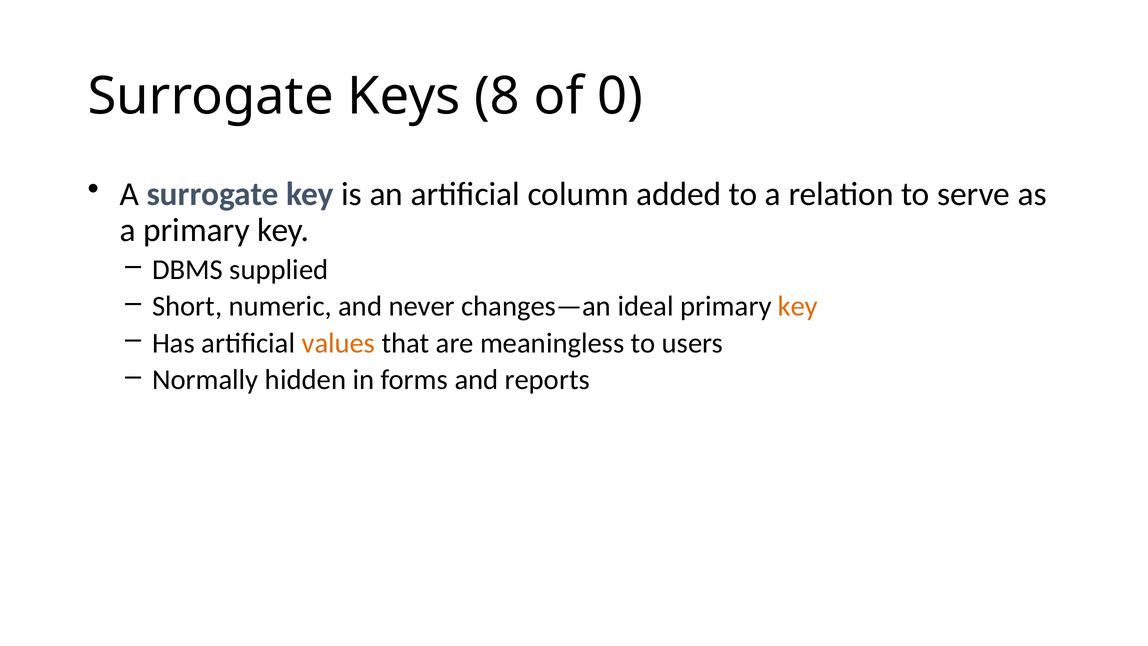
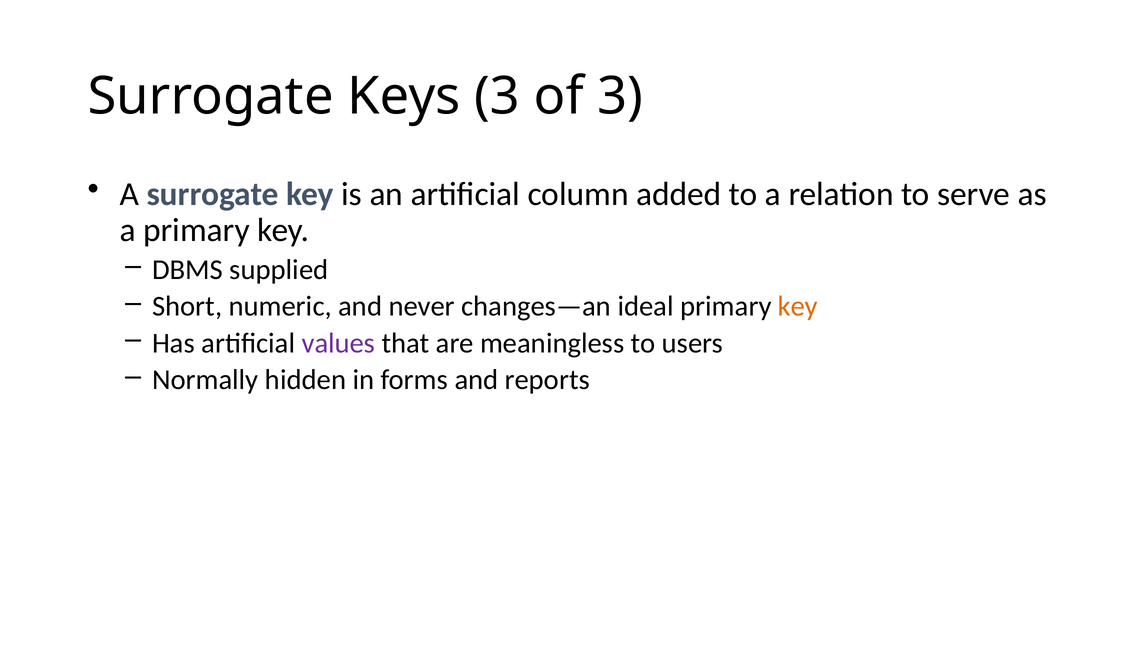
Keys 8: 8 -> 3 (497, 96)
of 0: 0 -> 3 (620, 96)
values colour: orange -> purple (338, 343)
